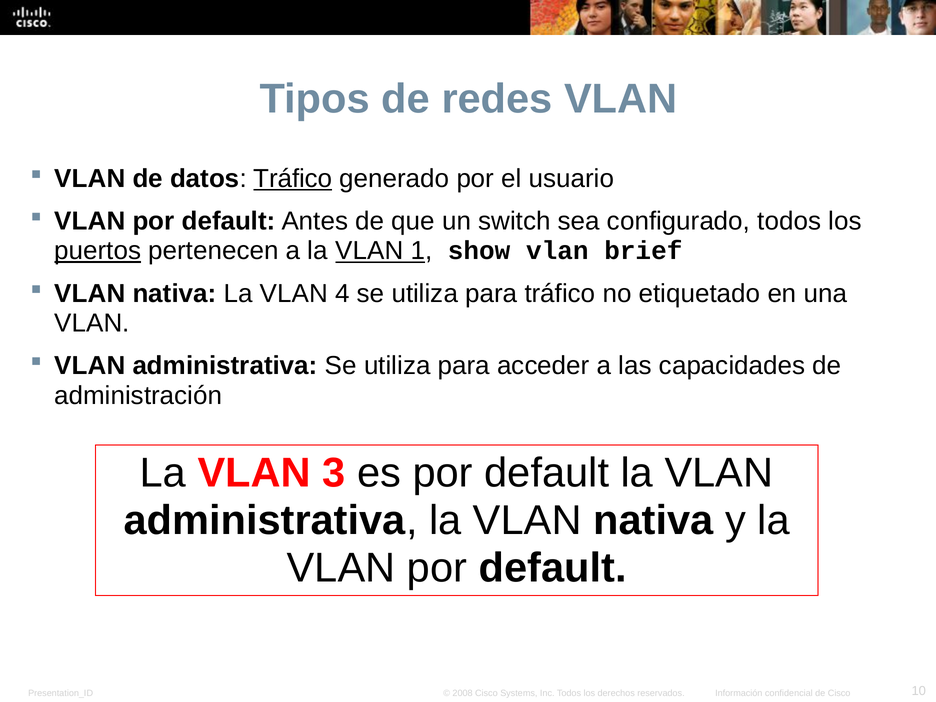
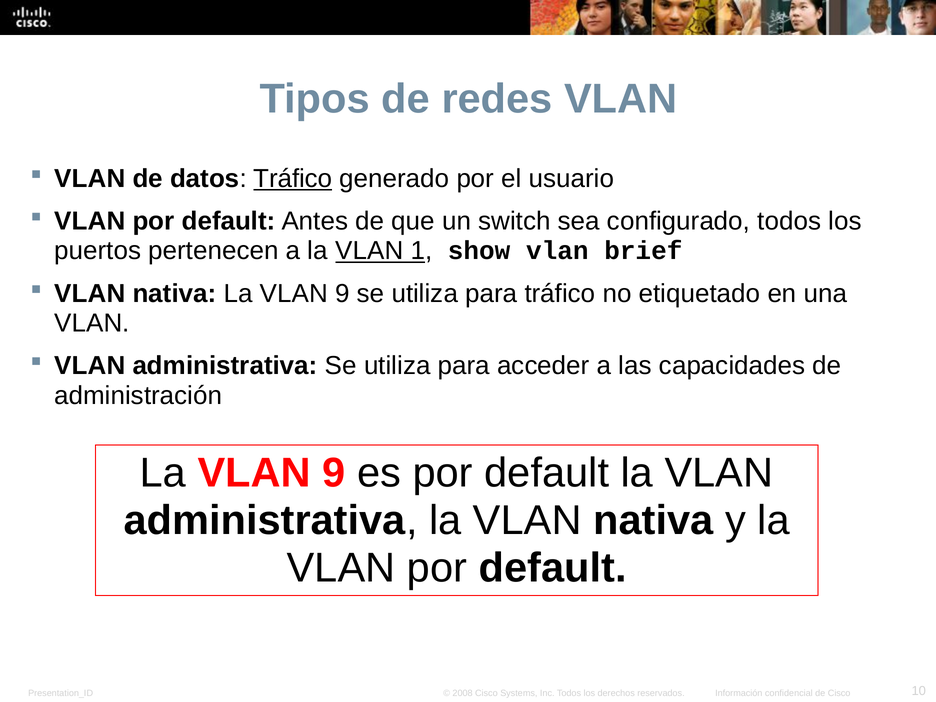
puertos underline: present -> none (98, 251)
nativa La VLAN 4: 4 -> 9 (342, 293)
3: 3 -> 9 (334, 473)
